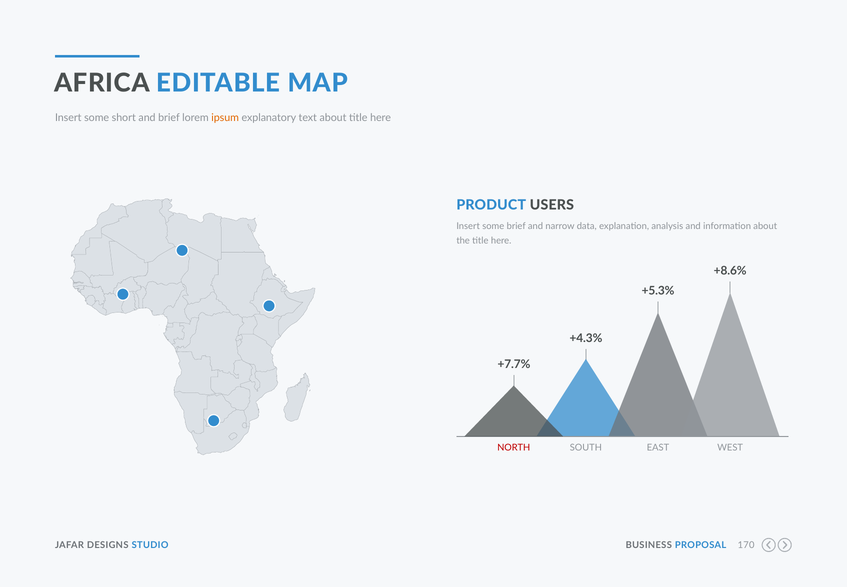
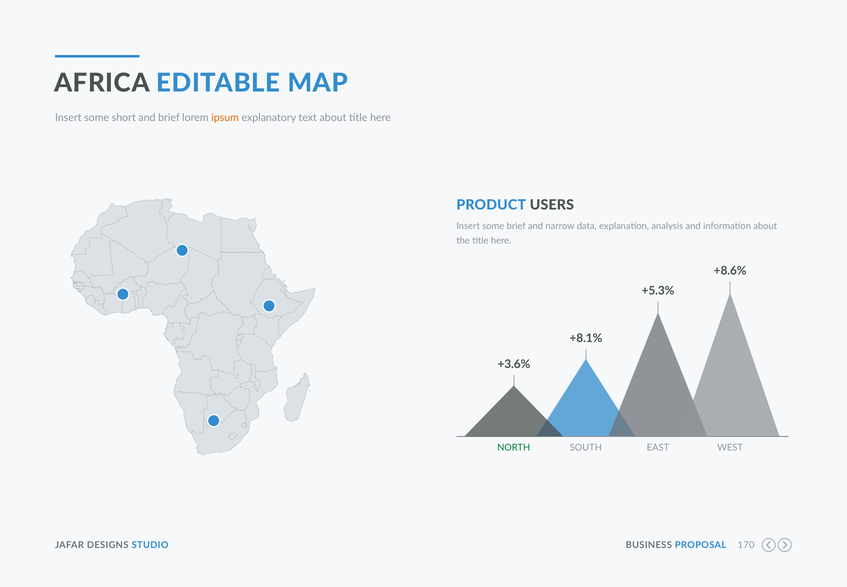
+4.3%: +4.3% -> +8.1% (586, 338)
+7.7%: +7.7% -> +3.6% (514, 364)
NORTH colour: red -> green (514, 447)
